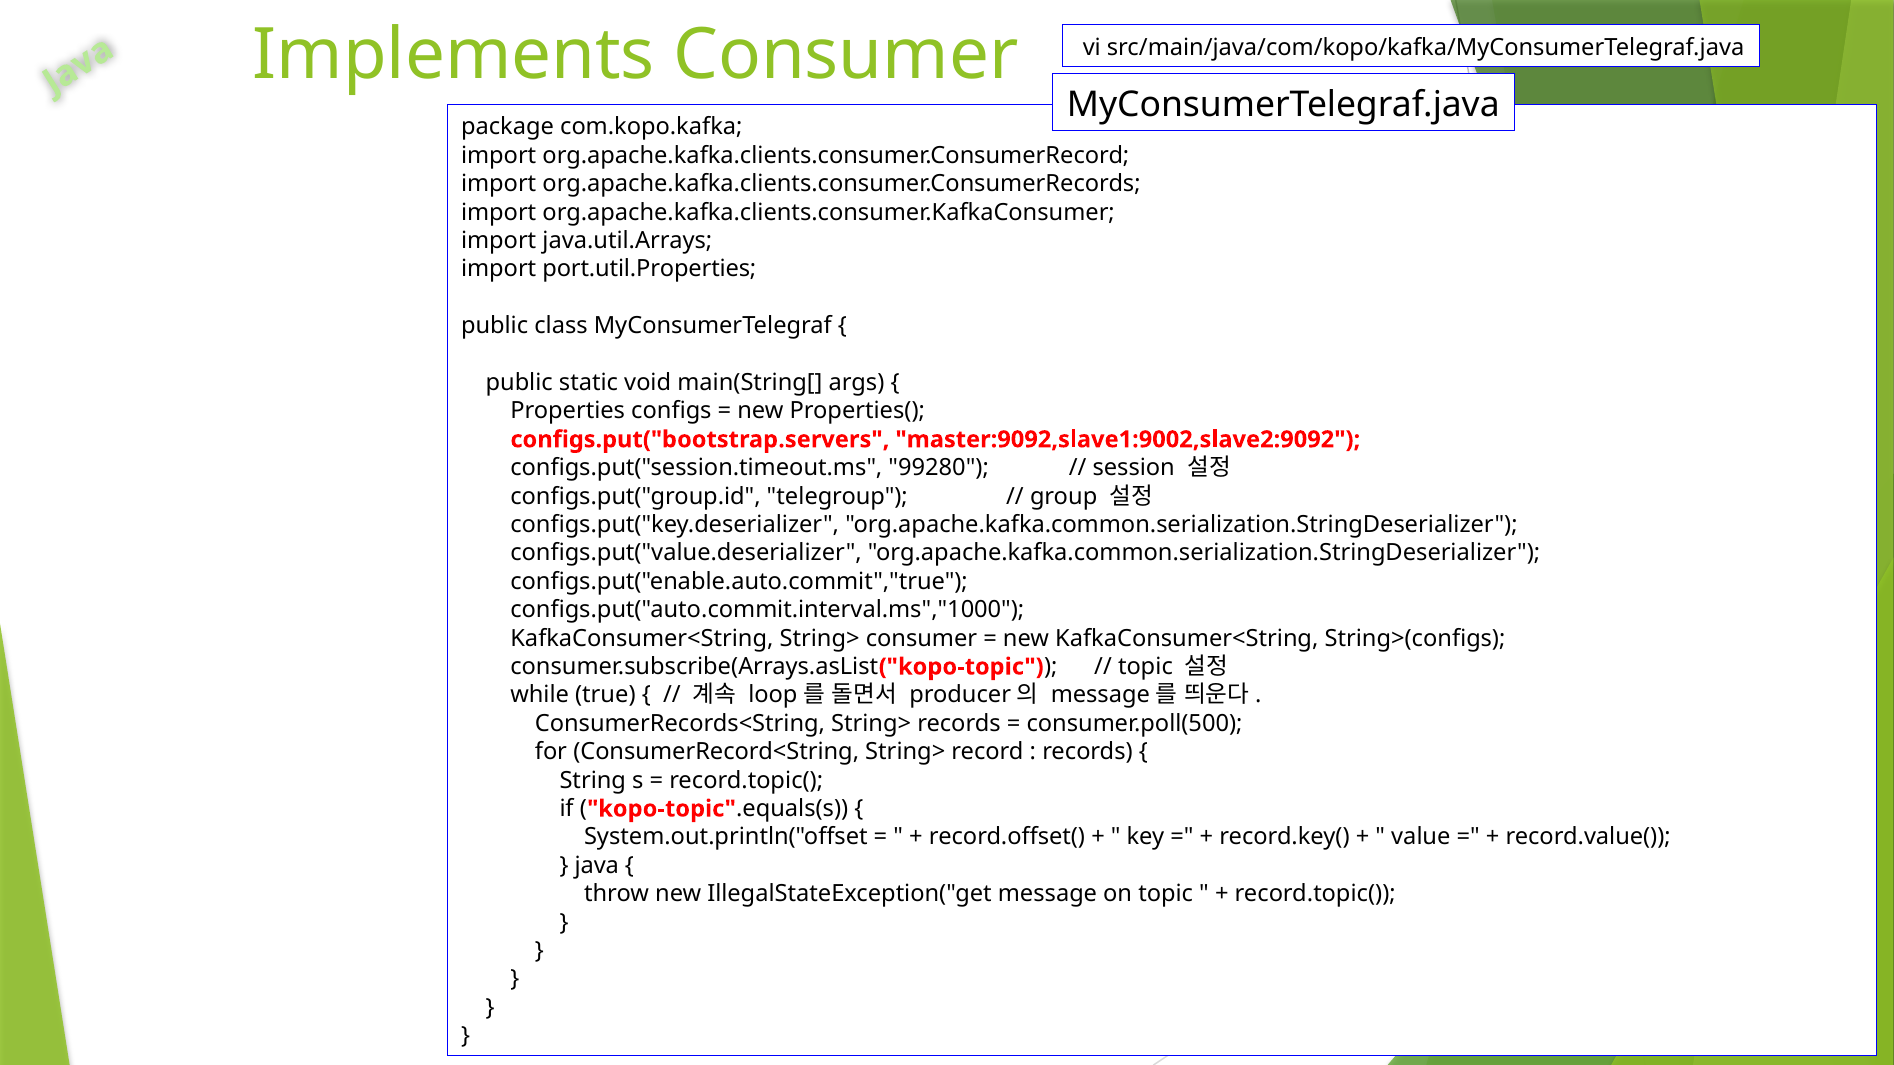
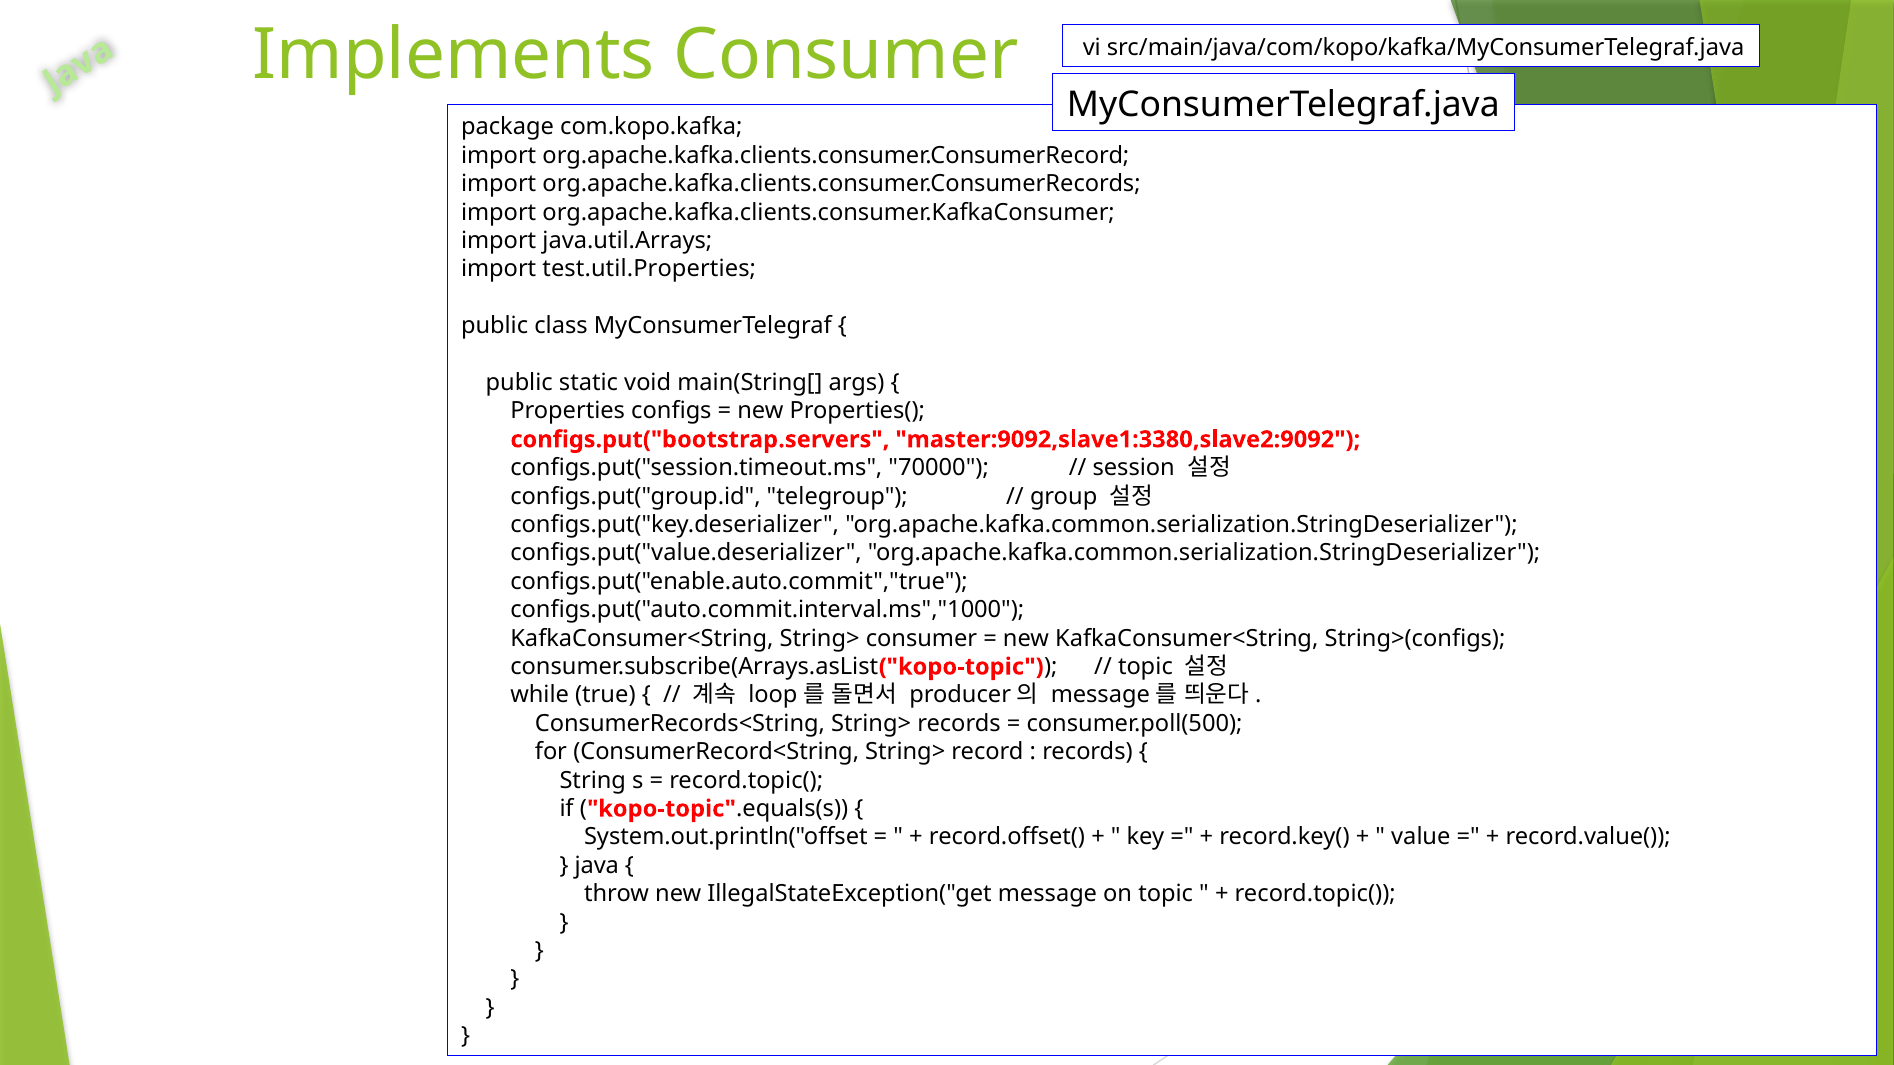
port.util.Properties: port.util.Properties -> test.util.Properties (649, 269)
master:9092,slave1:9002,slave2:9092: master:9092,slave1:9002,slave2:9092 -> master:9092,slave1:3380,slave2:9092 (1128, 440)
99280: 99280 -> 70000 (939, 468)
